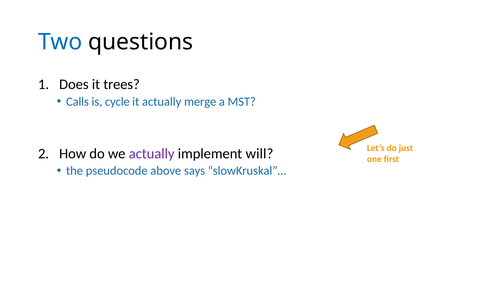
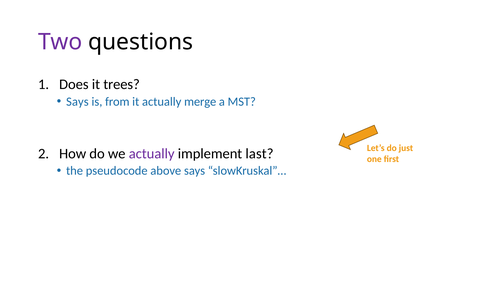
Two colour: blue -> purple (60, 42)
Calls: Calls -> Says (77, 102)
cycle: cycle -> from (117, 102)
will: will -> last (260, 153)
